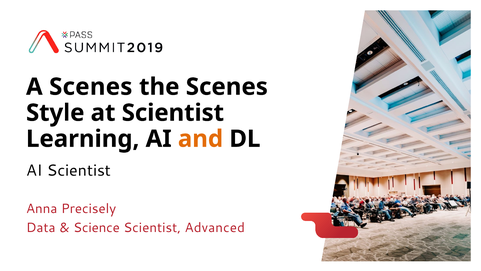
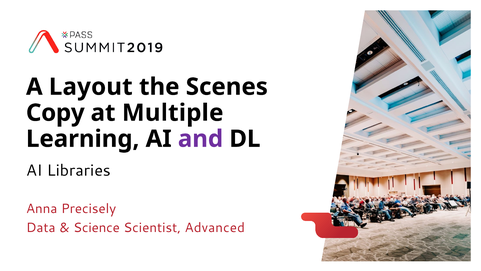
A Scenes: Scenes -> Layout (91, 87)
Style: Style -> Copy (55, 113)
at Scientist: Scientist -> Multiple (173, 113)
and colour: orange -> purple (200, 139)
AI Scientist: Scientist -> Libraries (79, 170)
